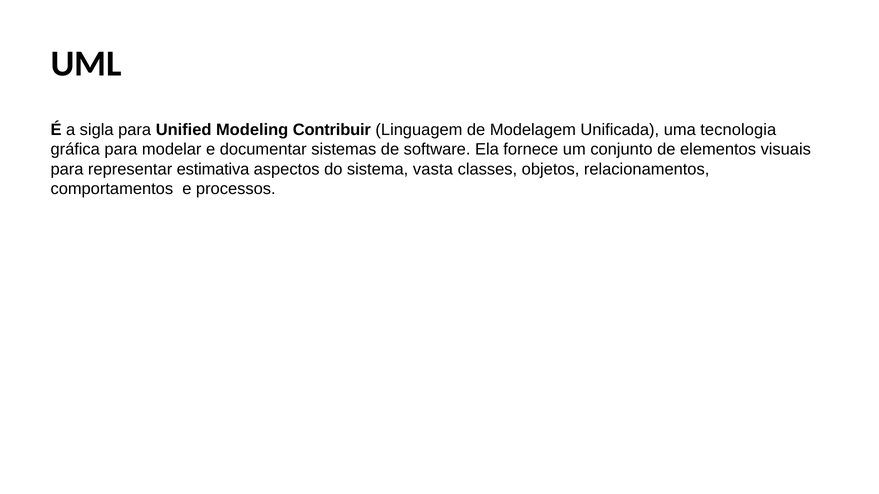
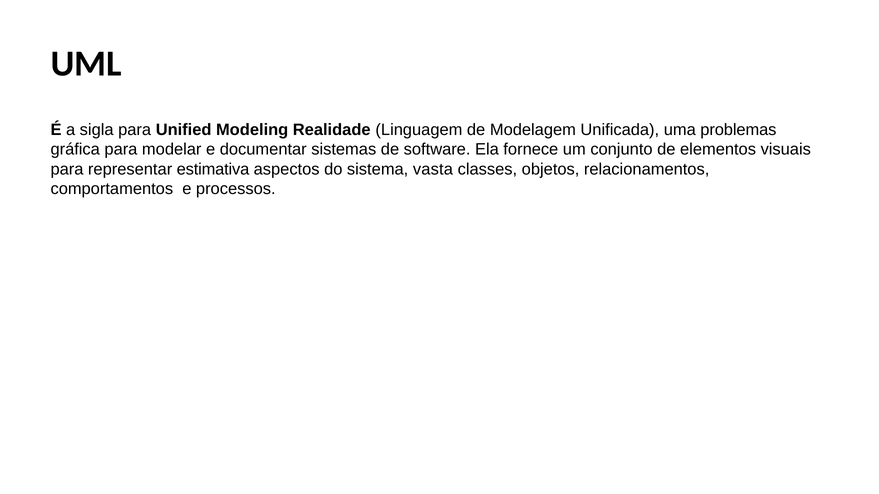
Contribuir: Contribuir -> Realidade (332, 130)
tecnologia: tecnologia -> problemas (738, 130)
